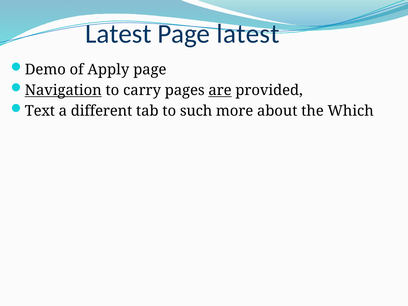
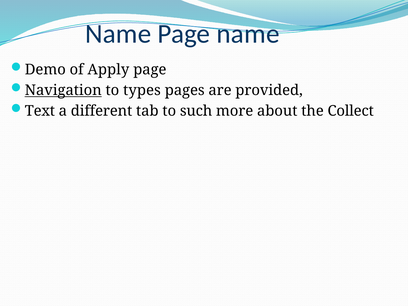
Latest: Latest -> Name (118, 34)
Page latest: latest -> name (248, 34)
carry: carry -> types (142, 90)
are underline: present -> none (220, 90)
Which: Which -> Collect (351, 111)
